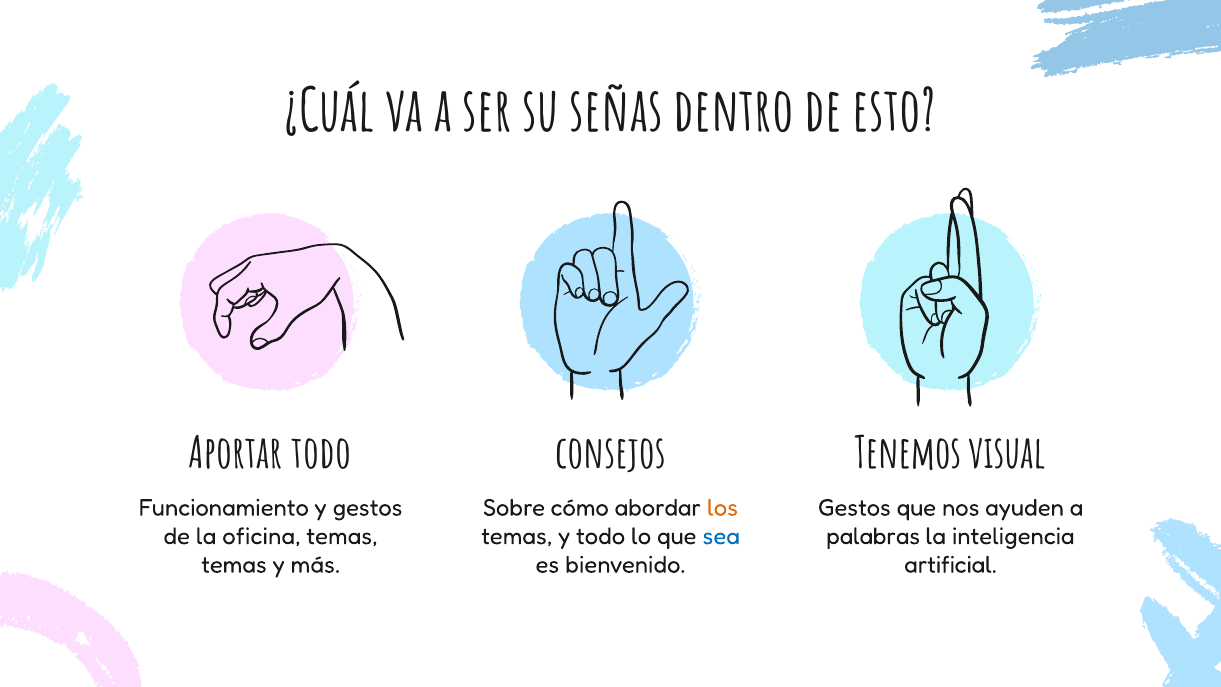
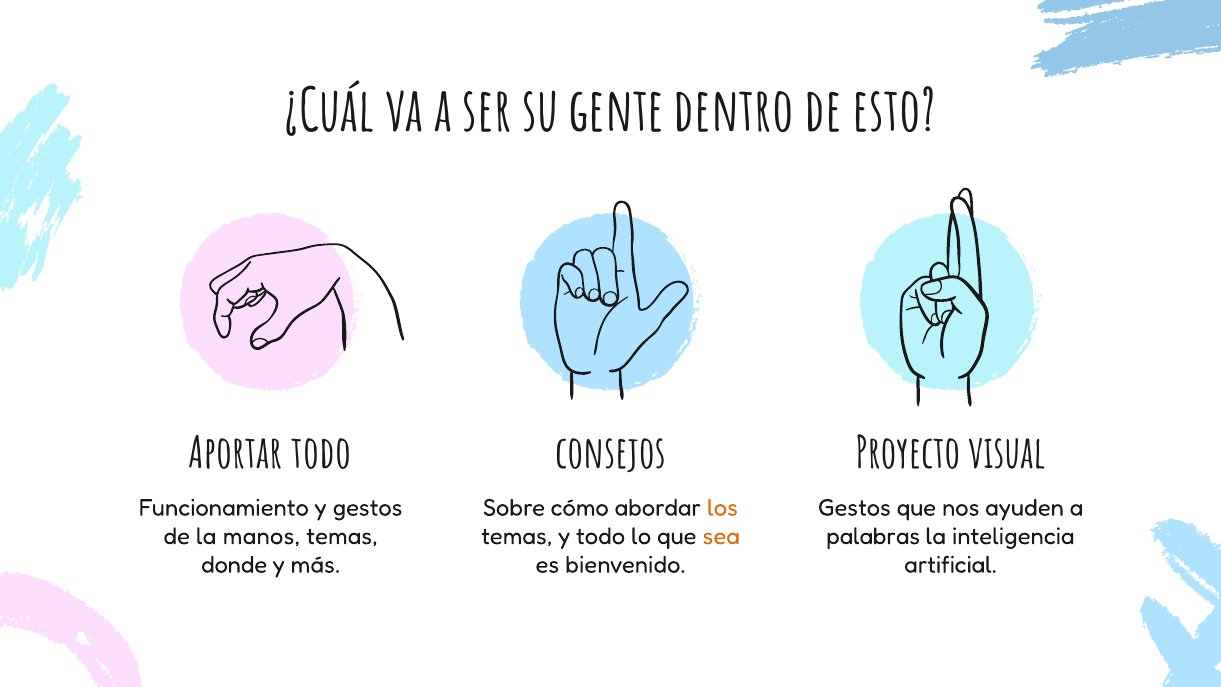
señas: señas -> gente (617, 111)
Tenemos: Tenemos -> Proyecto (908, 454)
oficina: oficina -> manos (261, 536)
sea colour: blue -> orange (721, 536)
temas: temas -> donde (234, 565)
